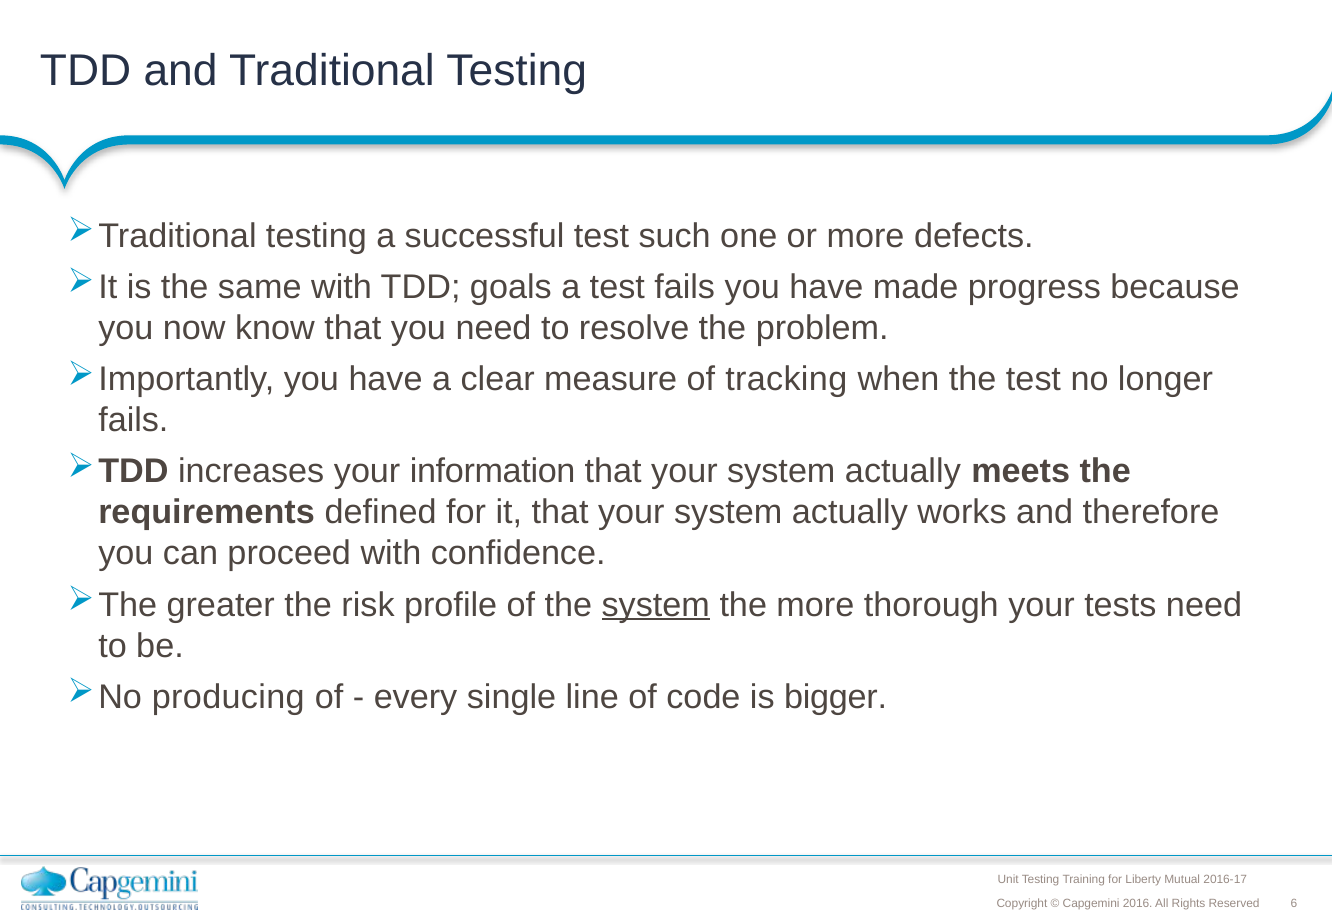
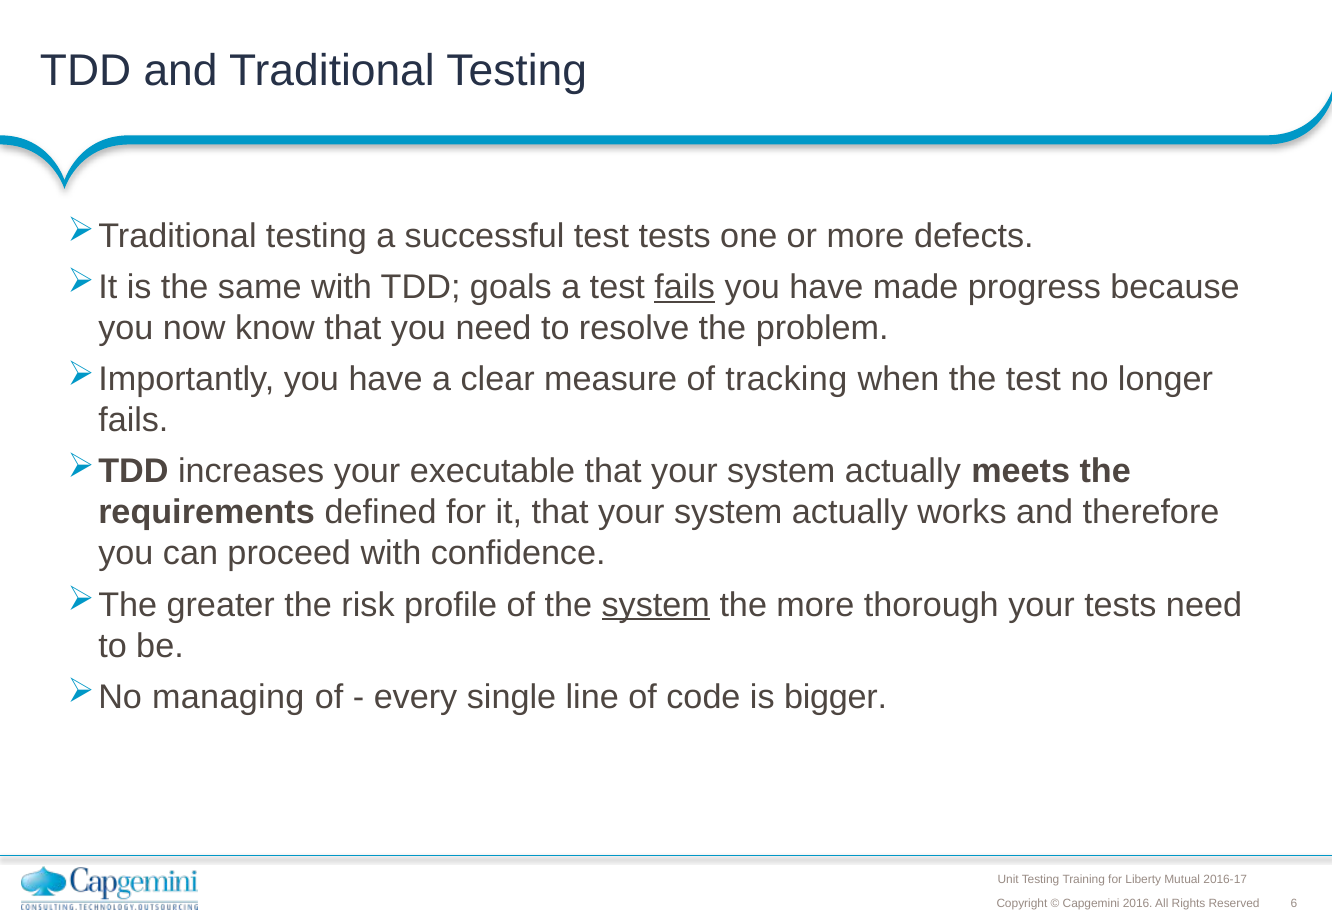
test such: such -> tests (675, 236)
fails underline: none -> present (685, 287)
information: information -> executable (492, 472)
producing: producing -> managing (228, 697)
